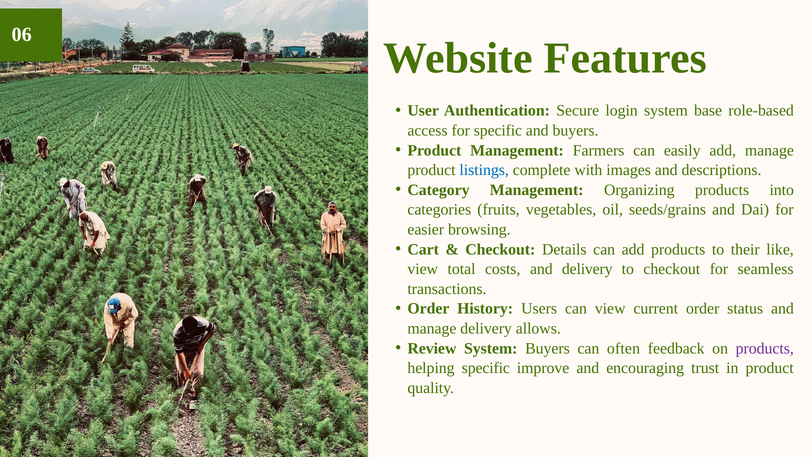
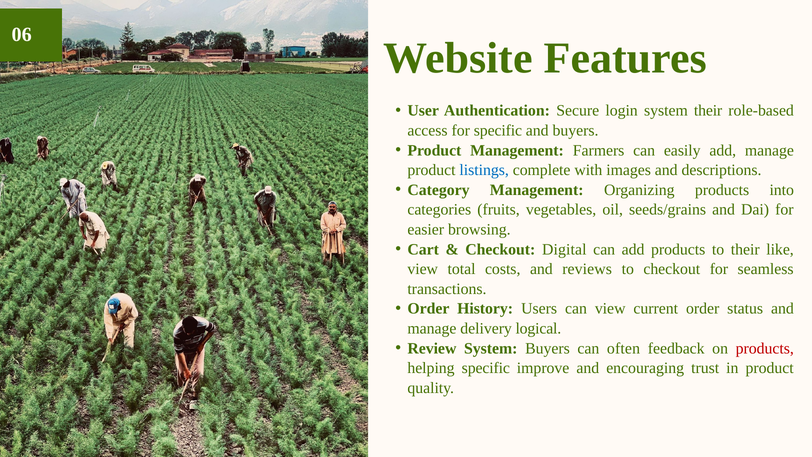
system base: base -> their (708, 111)
Details: Details -> Digital (564, 249)
and delivery: delivery -> reviews (587, 269)
allows: allows -> logical (538, 328)
products colour: purple -> red (765, 348)
